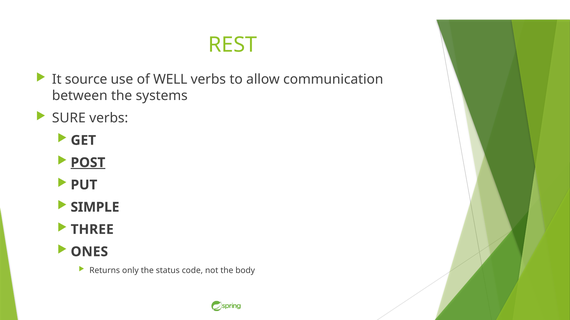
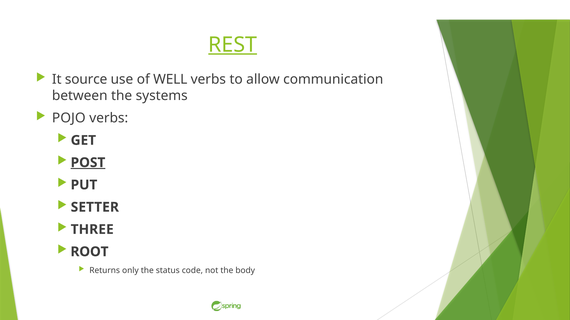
REST underline: none -> present (233, 45)
SURE: SURE -> POJO (69, 118)
SIMPLE: SIMPLE -> SETTER (95, 208)
ONES: ONES -> ROOT (90, 252)
